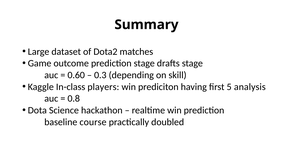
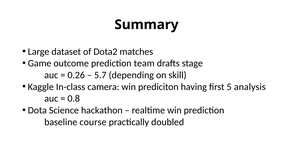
prediction stage: stage -> team (144, 63)
0.60: 0.60 -> 0.26 (76, 75)
0.3: 0.3 -> 5.7 (100, 75)
players: players -> camera (103, 87)
